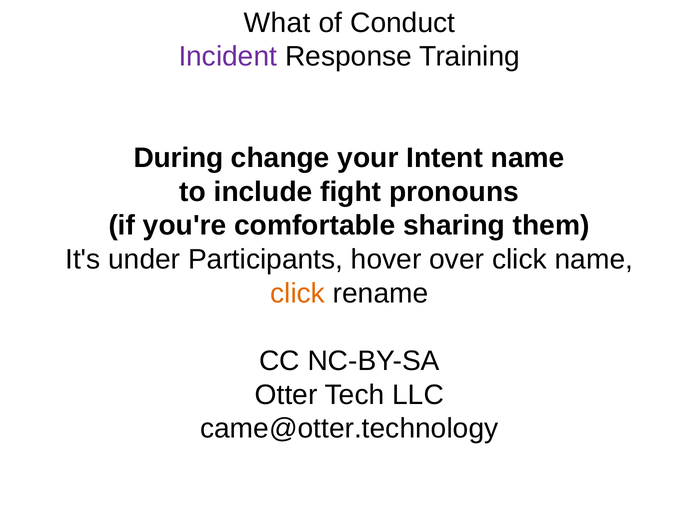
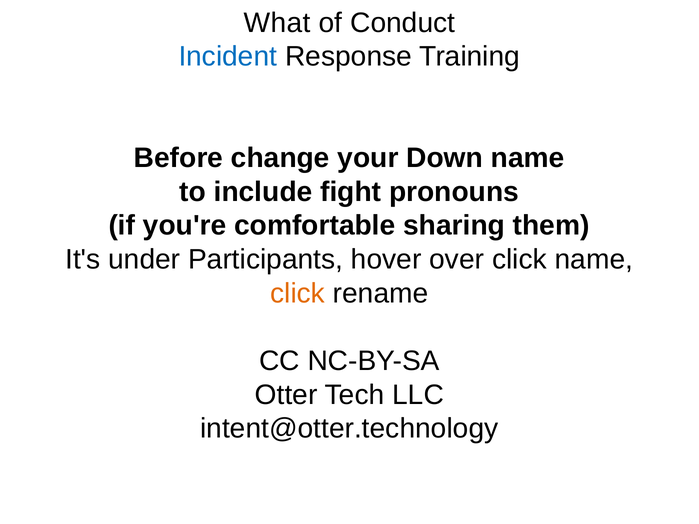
Incident colour: purple -> blue (228, 57)
During: During -> Before (179, 158)
Intent: Intent -> Down (445, 158)
came@otter.technology: came@otter.technology -> intent@otter.technology (349, 429)
